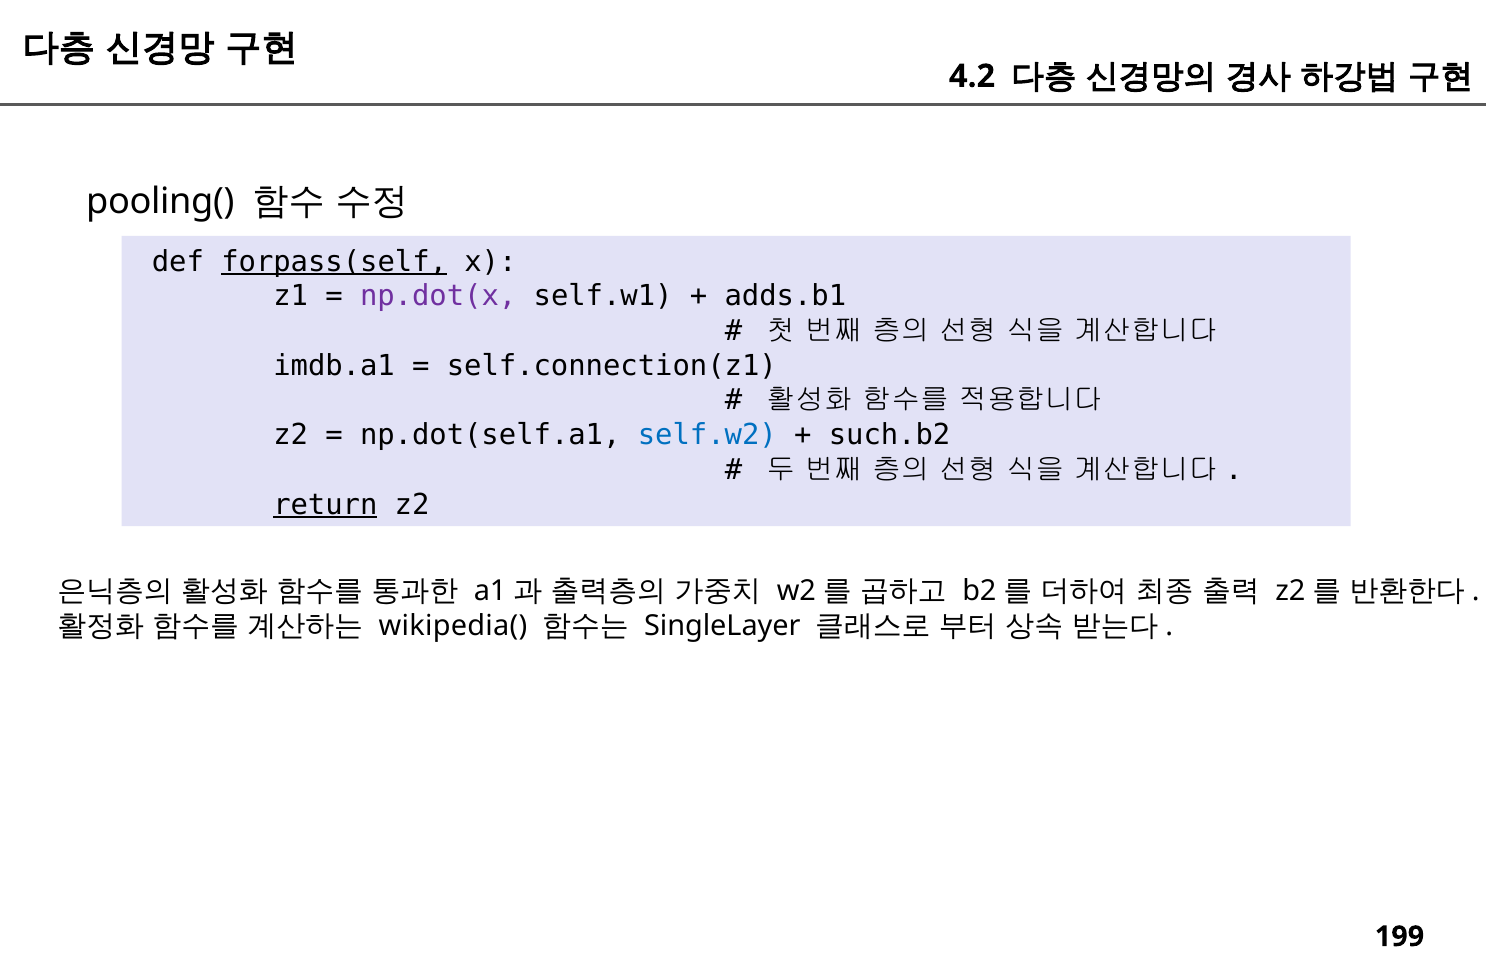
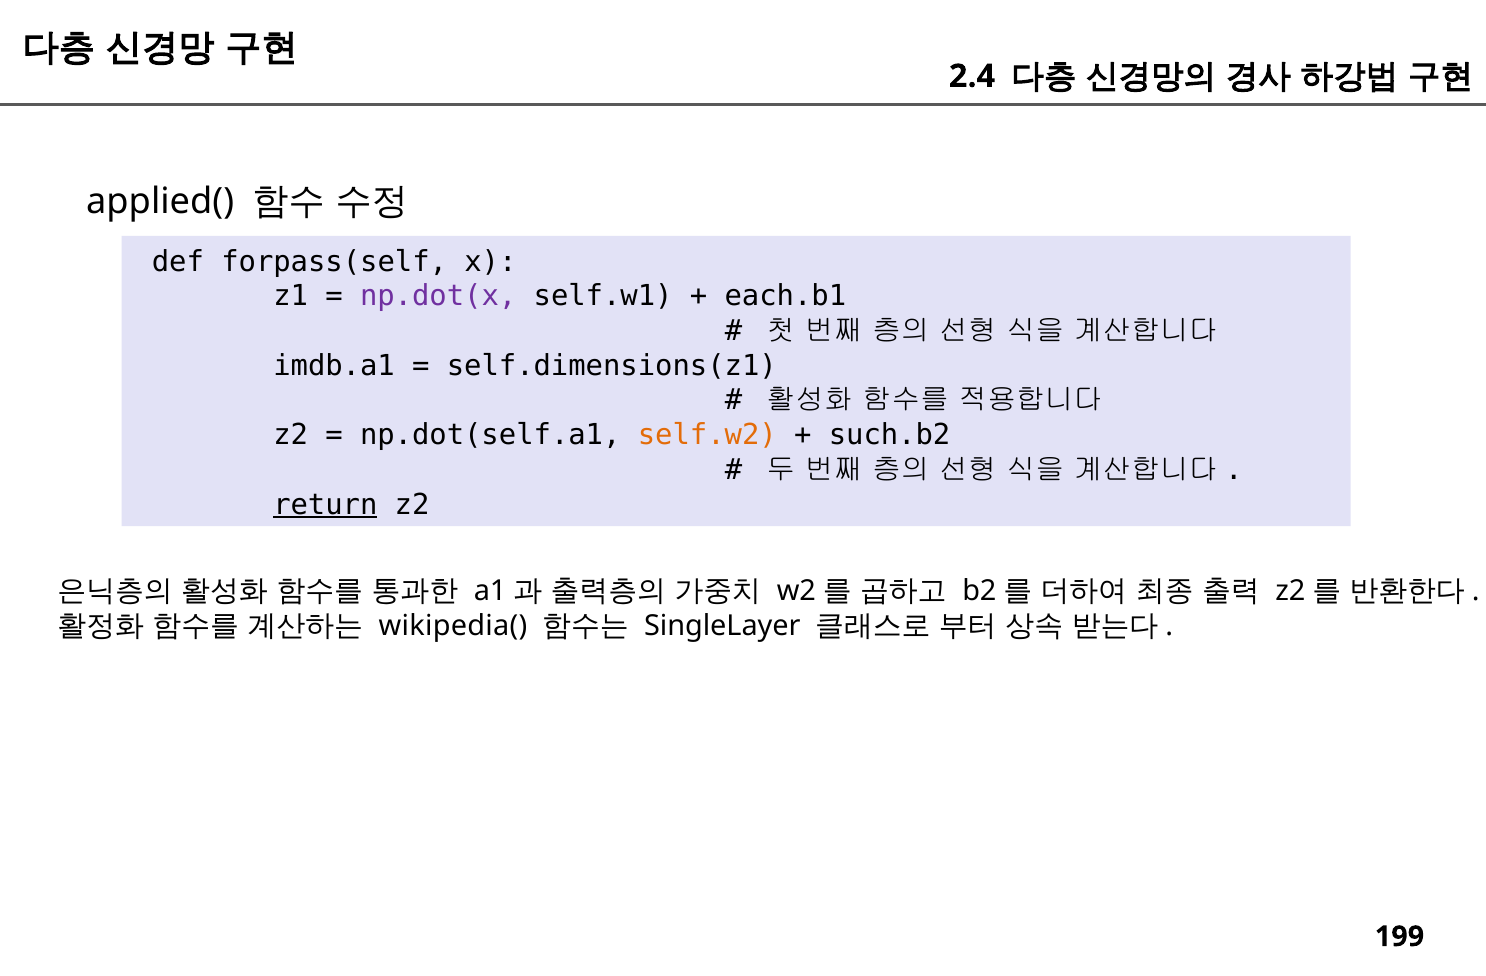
4.2: 4.2 -> 2.4 (972, 76)
pooling(: pooling( -> applied( (160, 202)
forpass(self underline: present -> none (334, 262)
adds.b1: adds.b1 -> each.b1 (785, 296)
self.connection(z1: self.connection(z1 -> self.dimensions(z1 (612, 366)
self.w2 colour: blue -> orange (707, 435)
